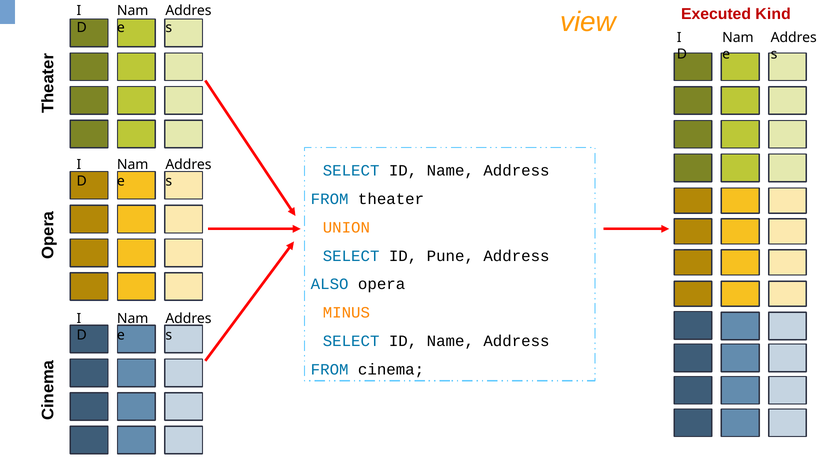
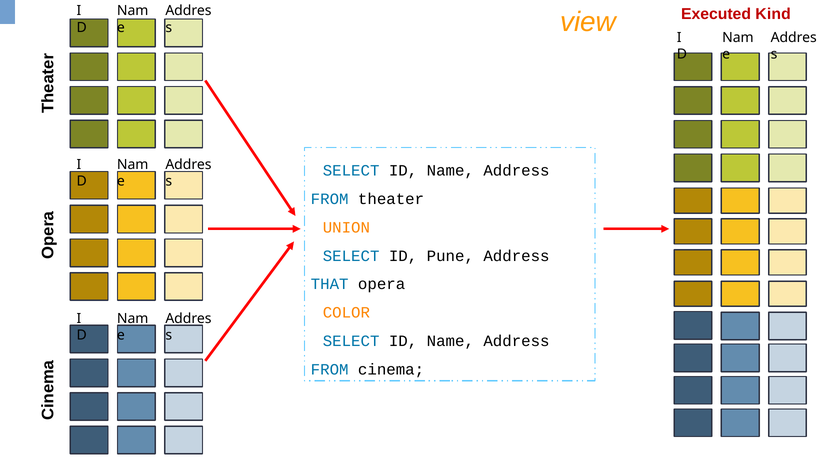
ALSO: ALSO -> THAT (330, 284)
MINUS: MINUS -> COLOR (346, 312)
